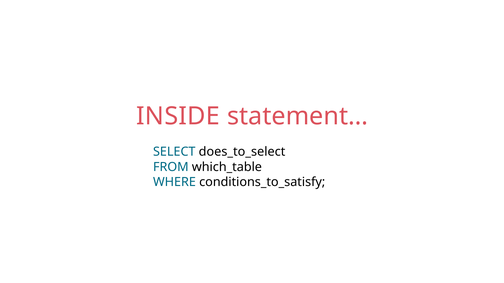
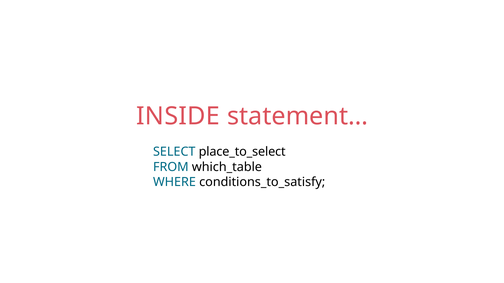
does_to_select: does_to_select -> place_to_select (242, 152)
